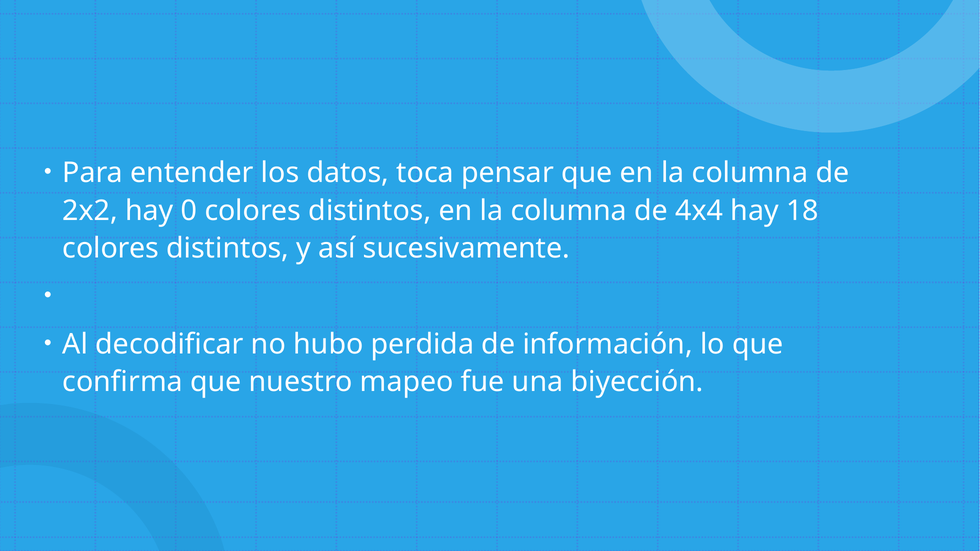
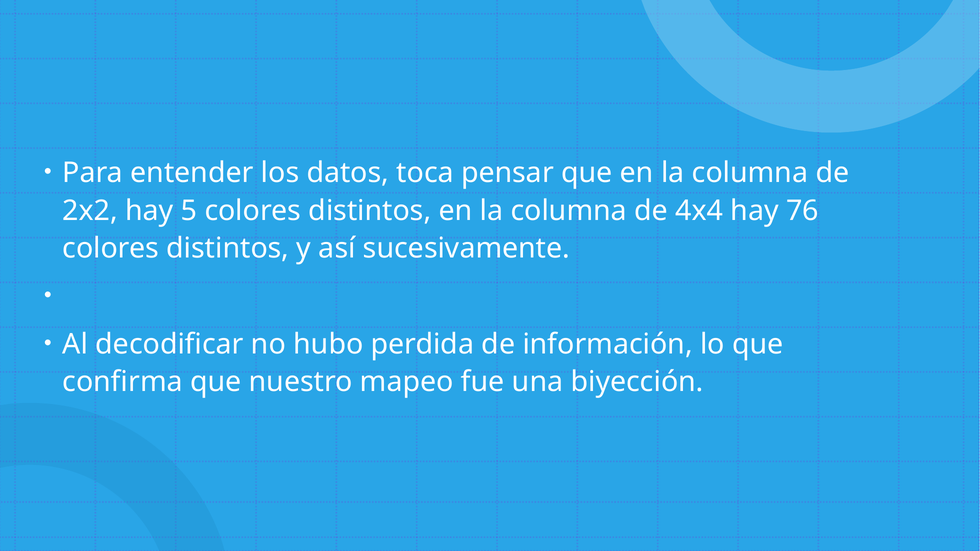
0: 0 -> 5 (189, 211)
18: 18 -> 76 (802, 211)
